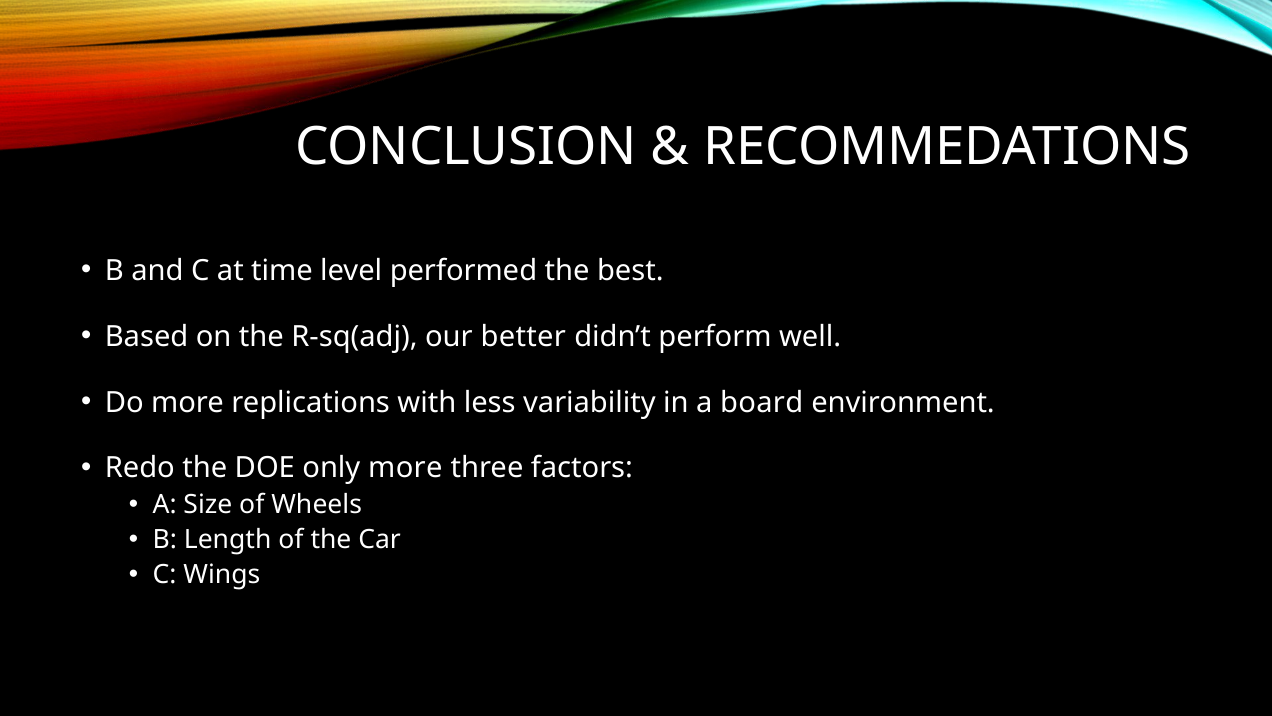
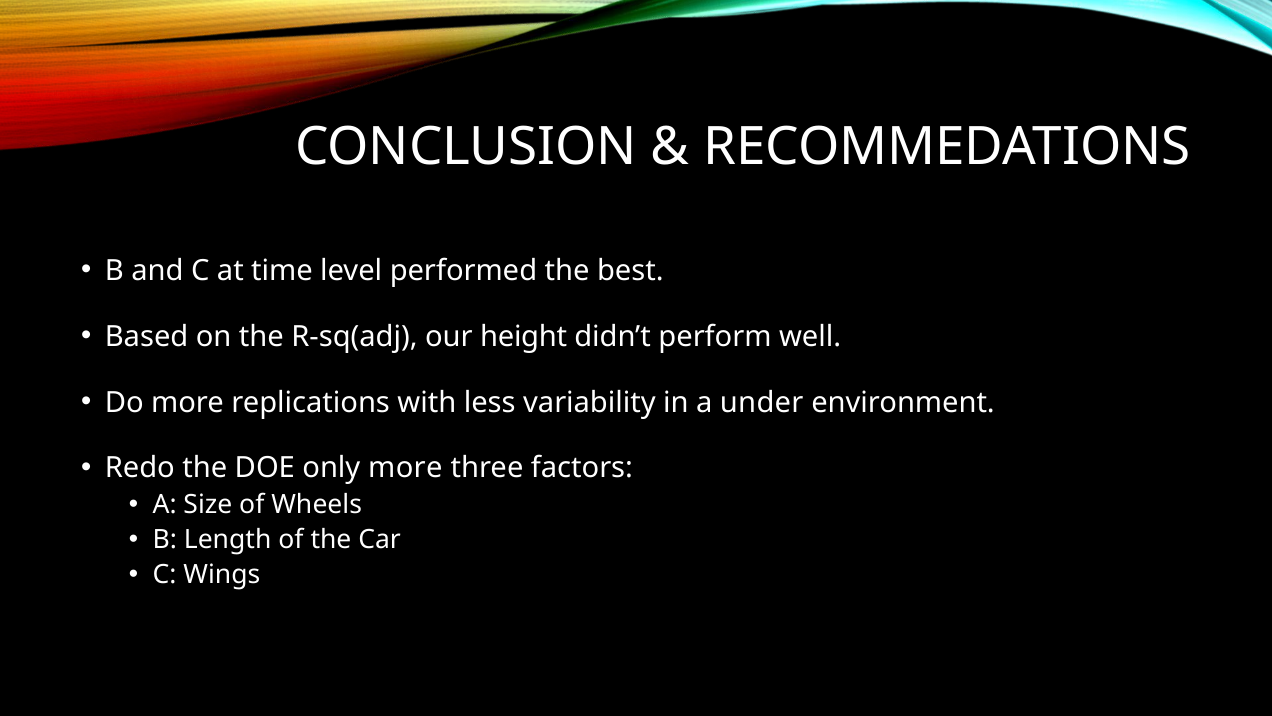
better: better -> height (524, 336)
board: board -> under (762, 402)
